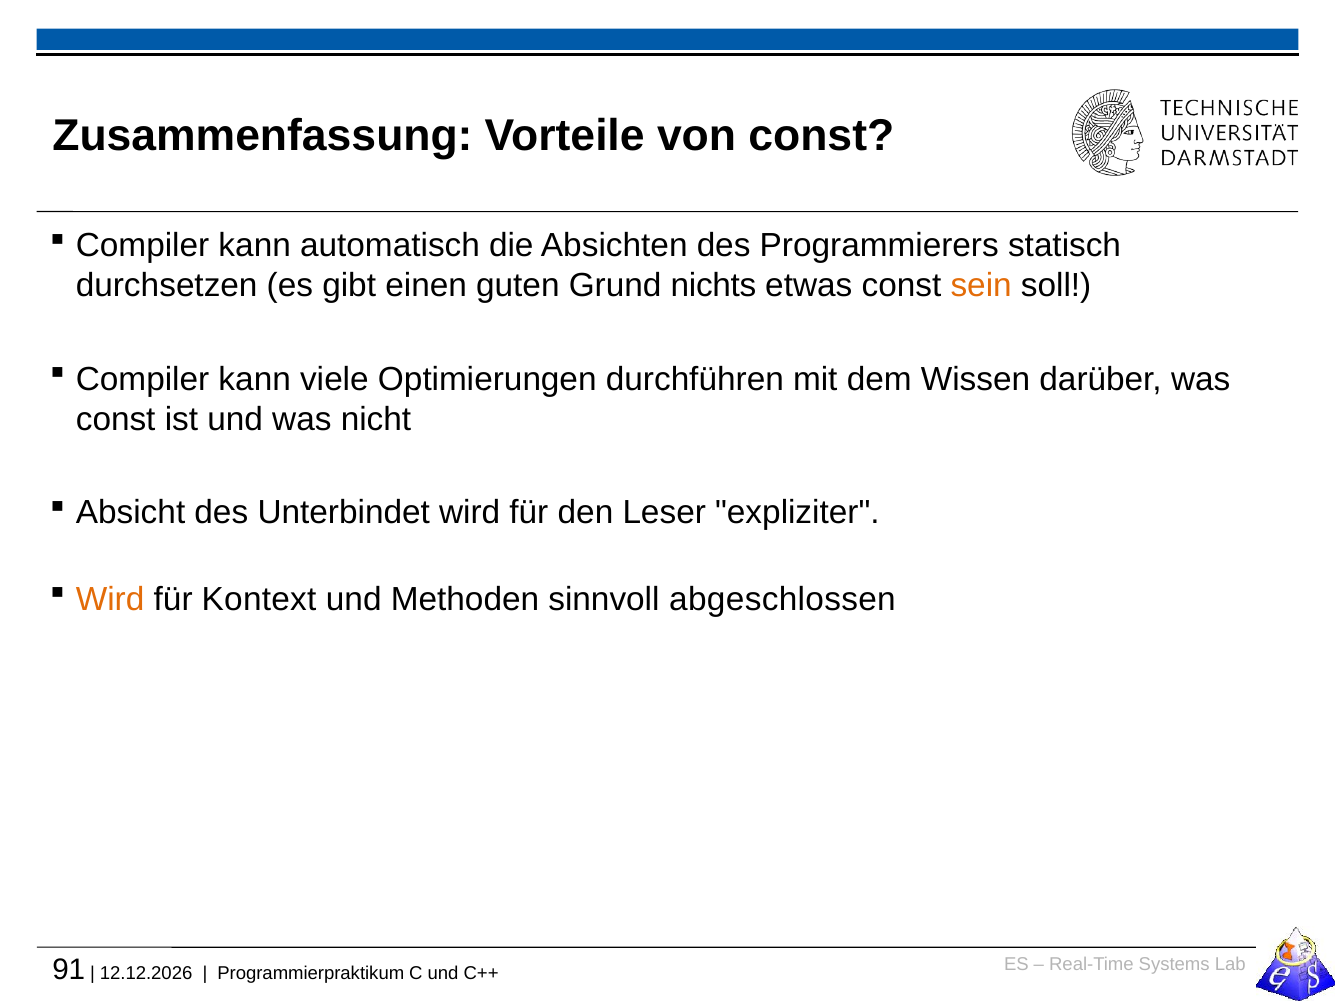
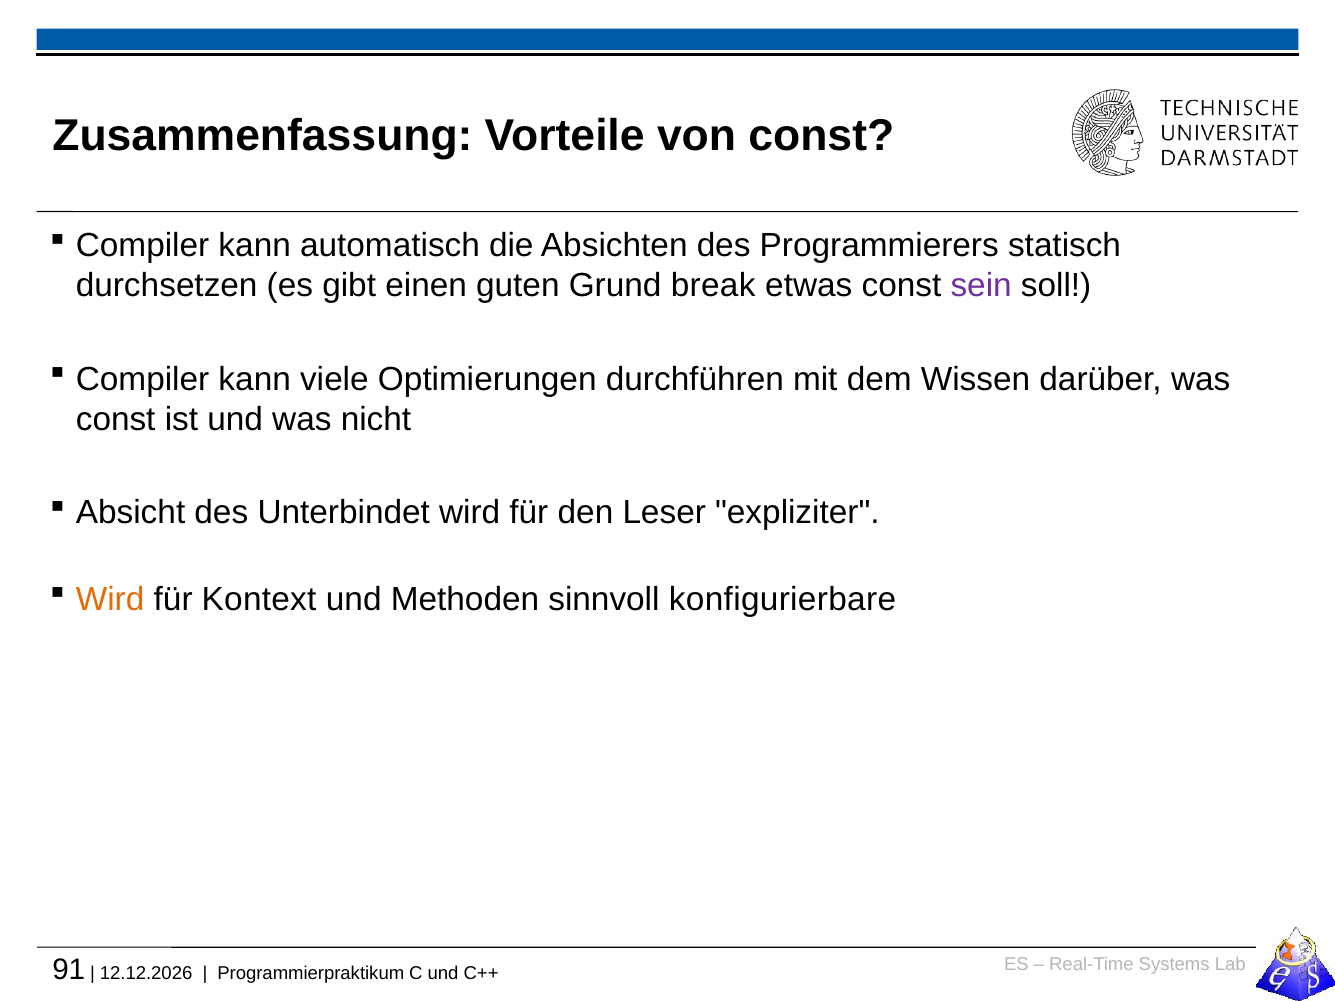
nichts: nichts -> break (713, 286)
sein colour: orange -> purple (981, 286)
abgeschlossen: abgeschlossen -> konfigurierbare (782, 600)
